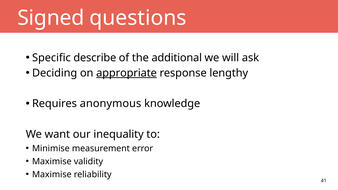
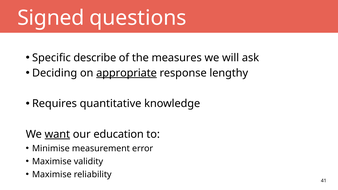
additional: additional -> measures (177, 58)
anonymous: anonymous -> quantitative (111, 104)
want underline: none -> present (57, 134)
inequality: inequality -> education (119, 134)
